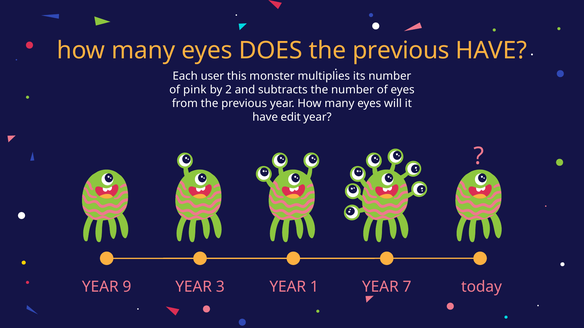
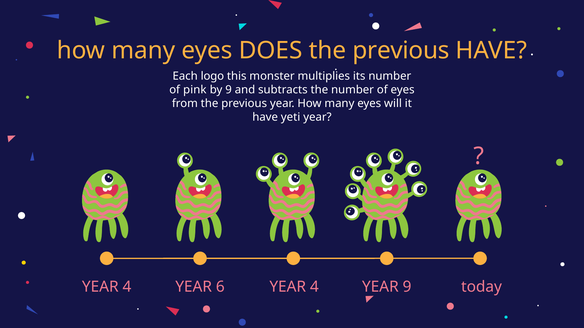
user: user -> logo (212, 76)
by 2: 2 -> 9 (229, 90)
edit: edit -> yeti (291, 117)
9: 9 -> 4 (127, 287)
3: 3 -> 6 (220, 287)
1: 1 -> 4 (314, 287)
YEAR 7: 7 -> 9 (407, 287)
